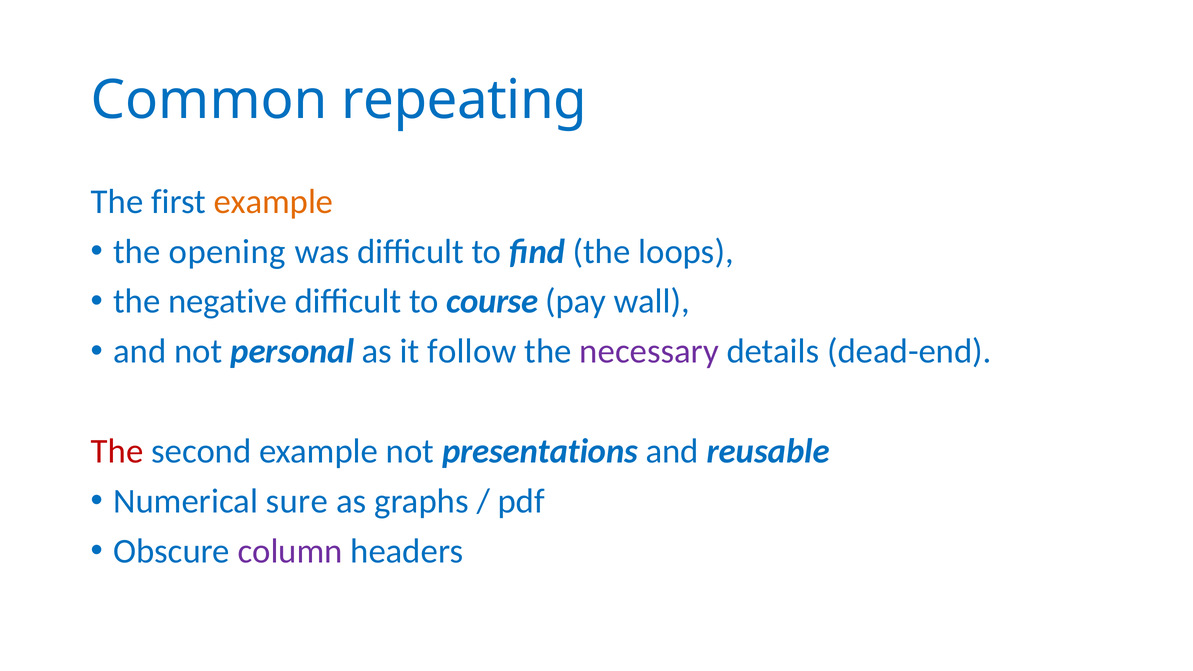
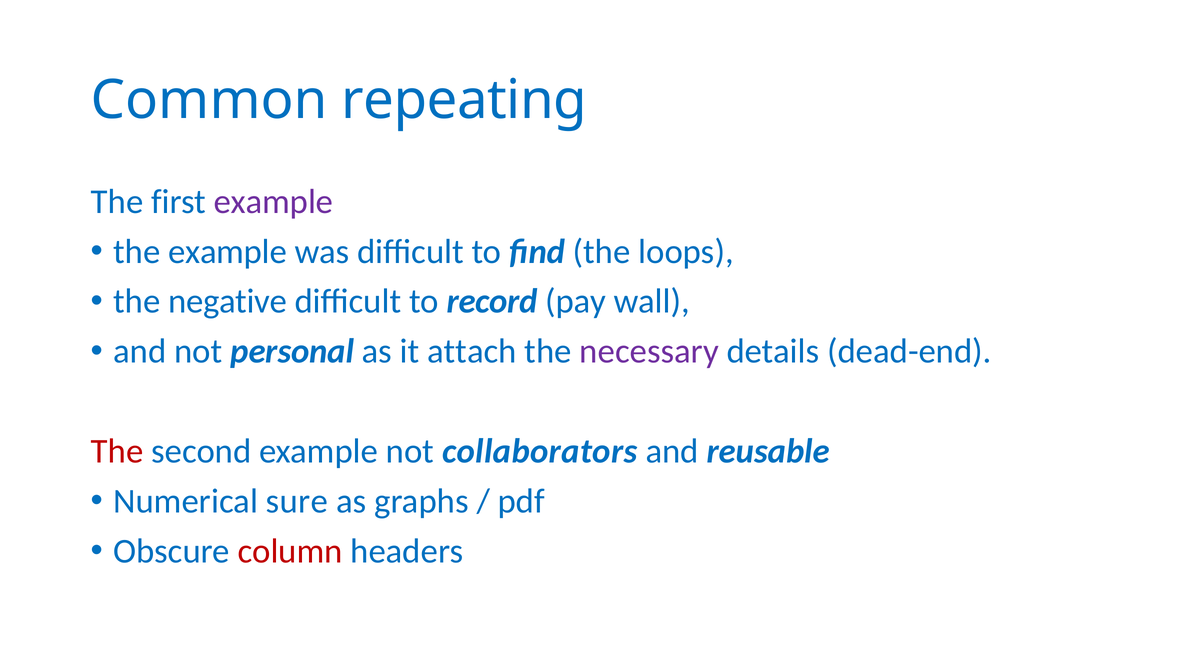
example colour: orange -> purple (274, 202)
the opening: opening -> example (228, 252)
course: course -> record (492, 302)
follow: follow -> attach (472, 351)
presentations: presentations -> collaborators (540, 451)
column colour: purple -> red (290, 551)
